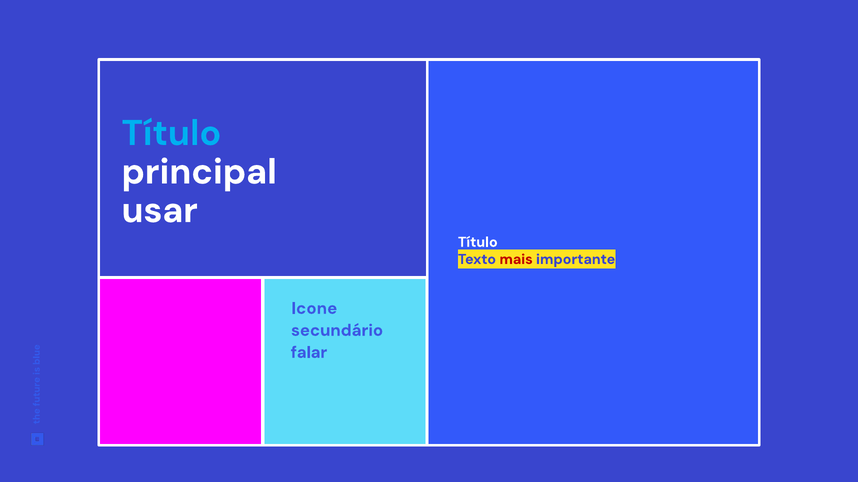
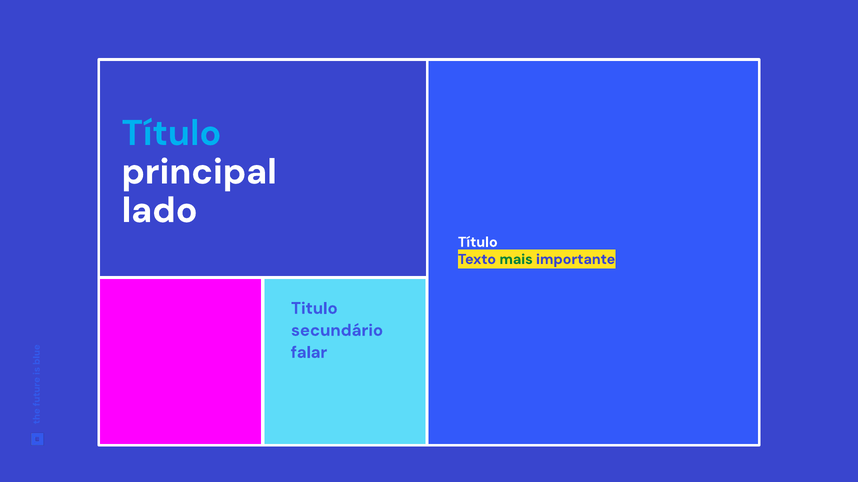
usar: usar -> lado (160, 211)
mais colour: red -> green (516, 260)
Icone: Icone -> Titulo (314, 309)
